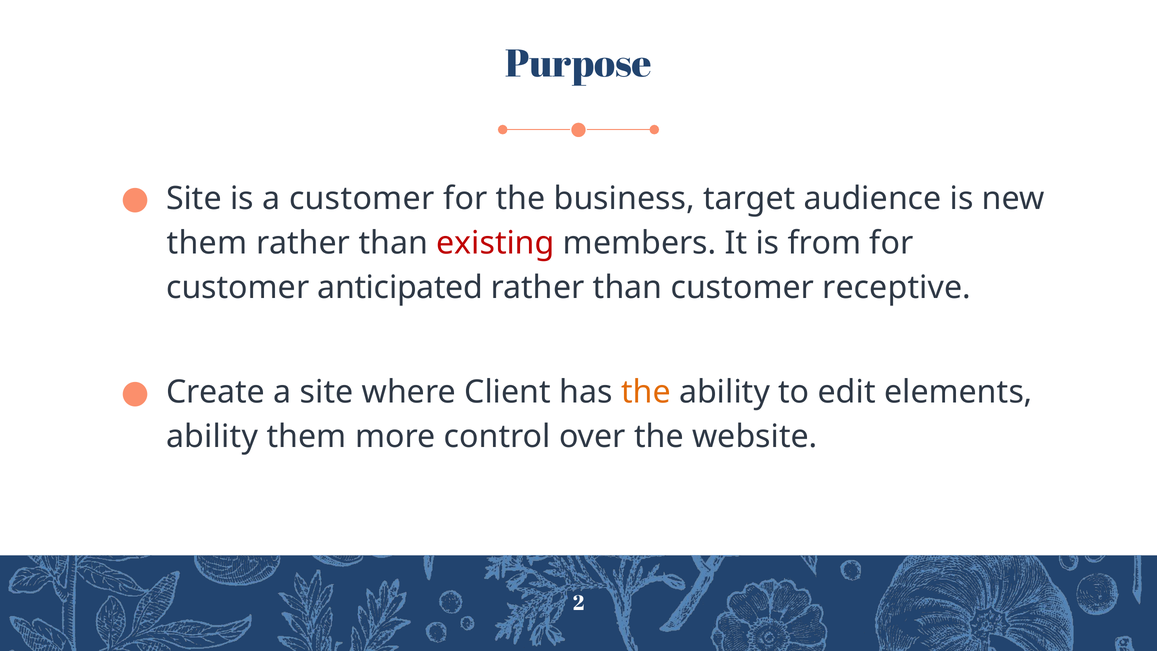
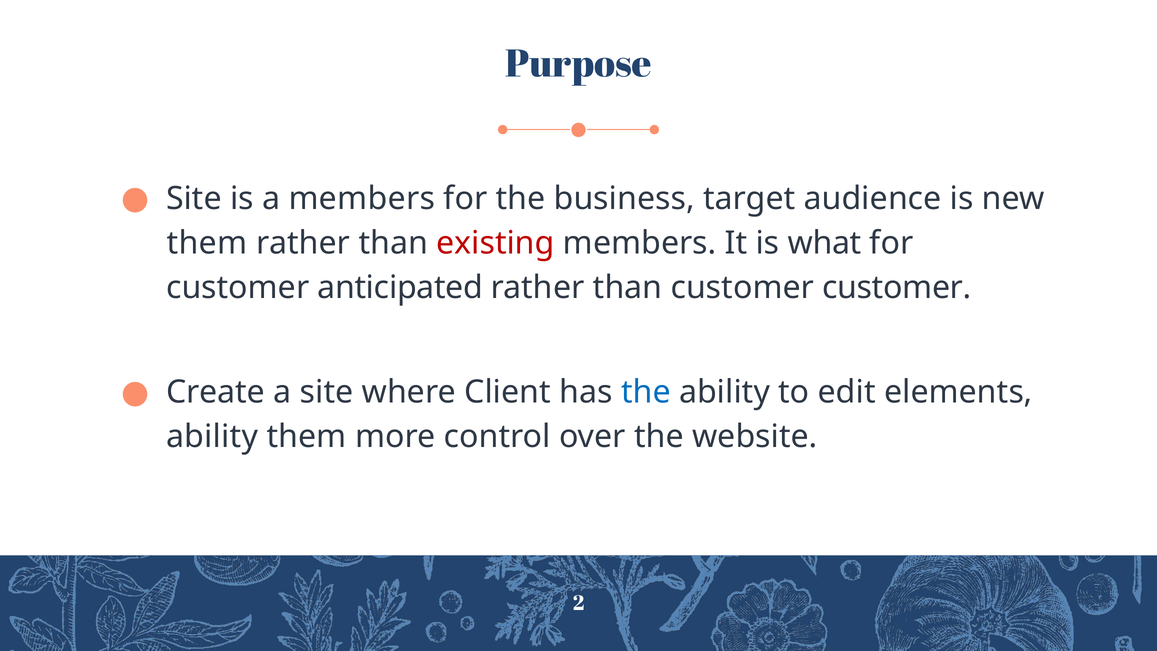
a customer: customer -> members (362, 199)
from: from -> what (825, 243)
customer receptive: receptive -> customer (897, 287)
the colour: orange -> blue (646, 392)
